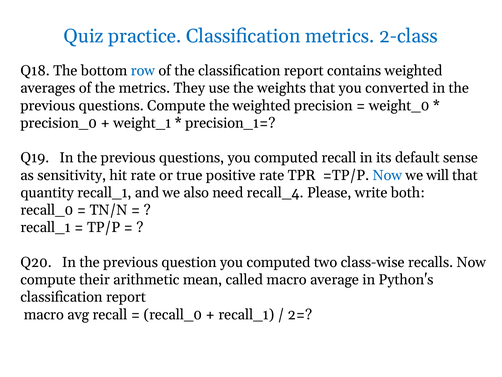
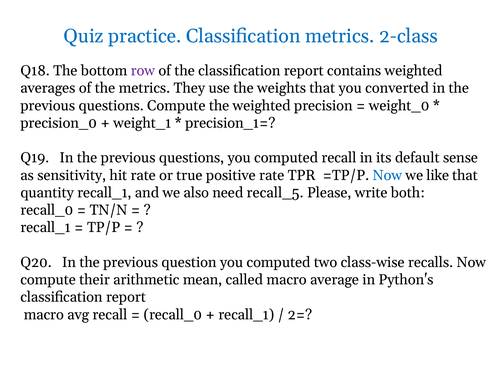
row colour: blue -> purple (143, 71)
will: will -> like (438, 175)
recall_4: recall_4 -> recall_5 (275, 193)
